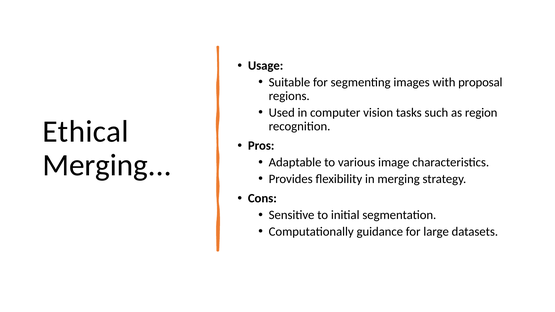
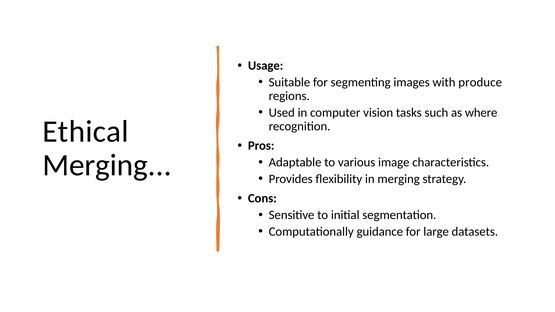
proposal: proposal -> produce (480, 82)
region: region -> where (481, 113)
